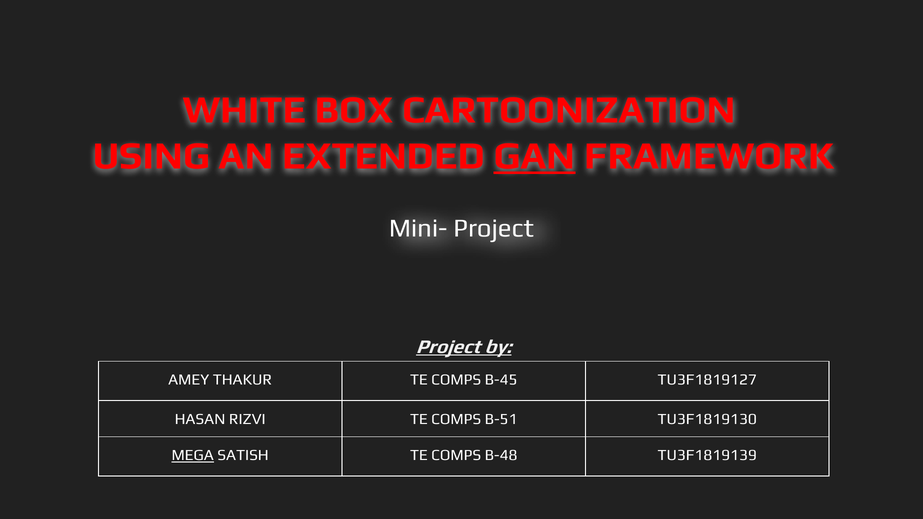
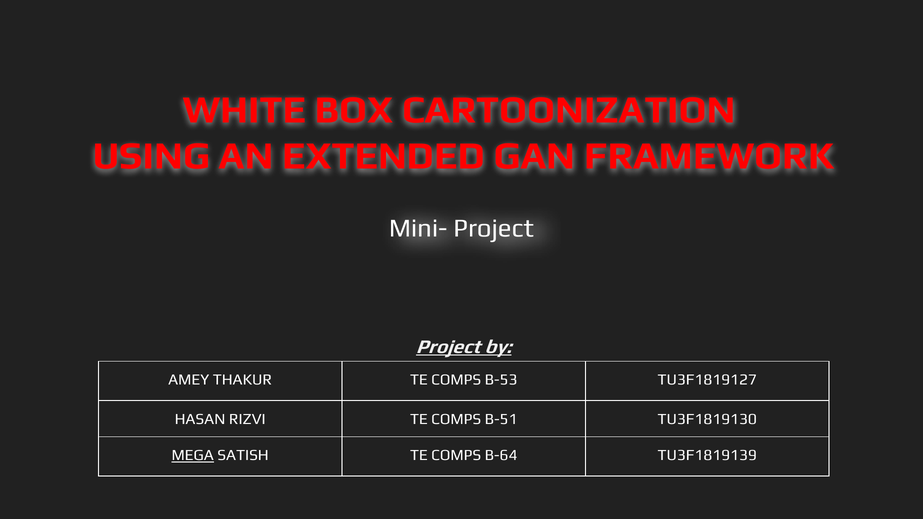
GAN underline: present -> none (534, 156)
B-45: B-45 -> B-53 (501, 380)
B-48: B-48 -> B-64 (501, 456)
